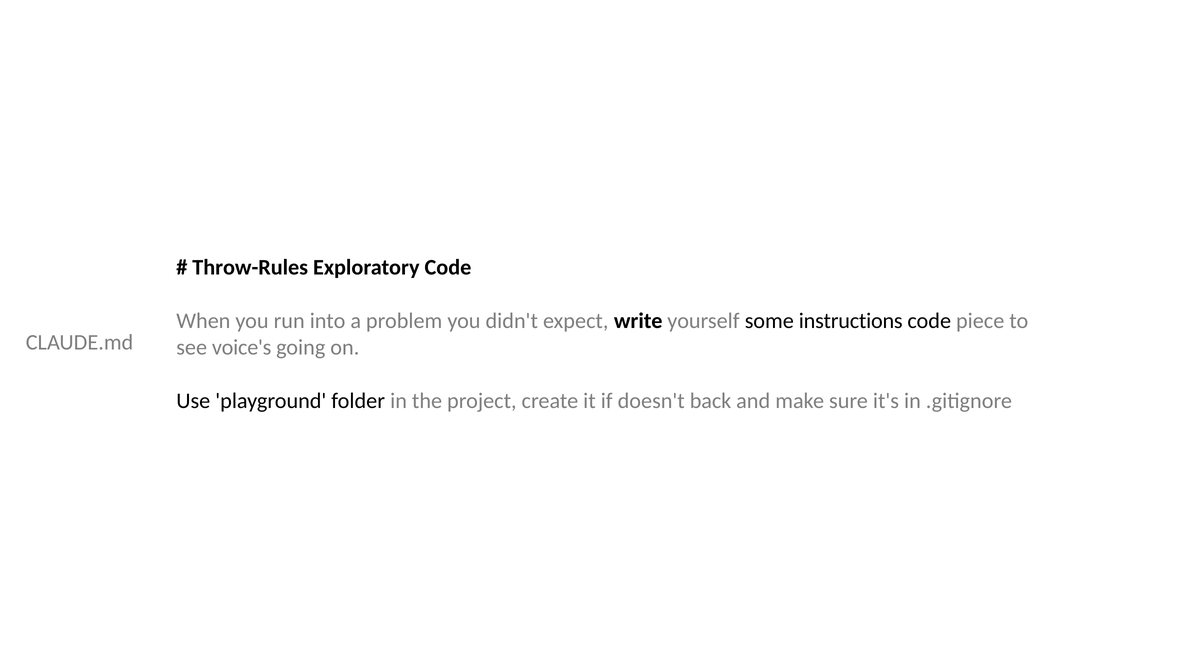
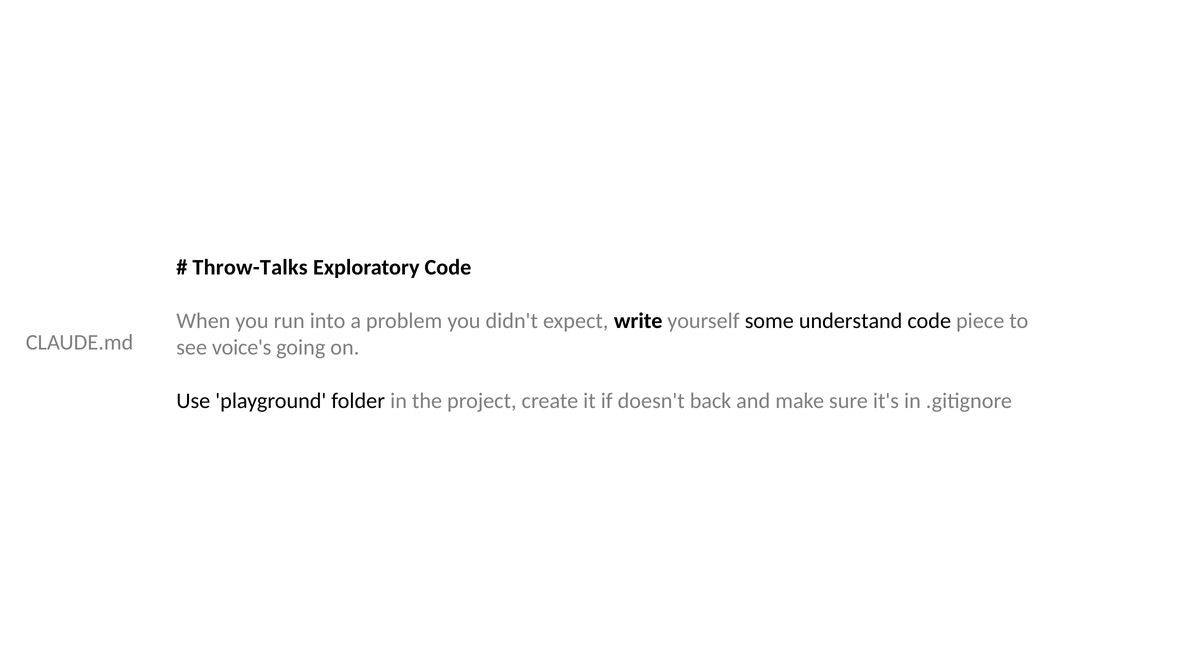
Throw-Rules: Throw-Rules -> Throw-Talks (250, 267)
instructions: instructions -> understand (851, 321)
